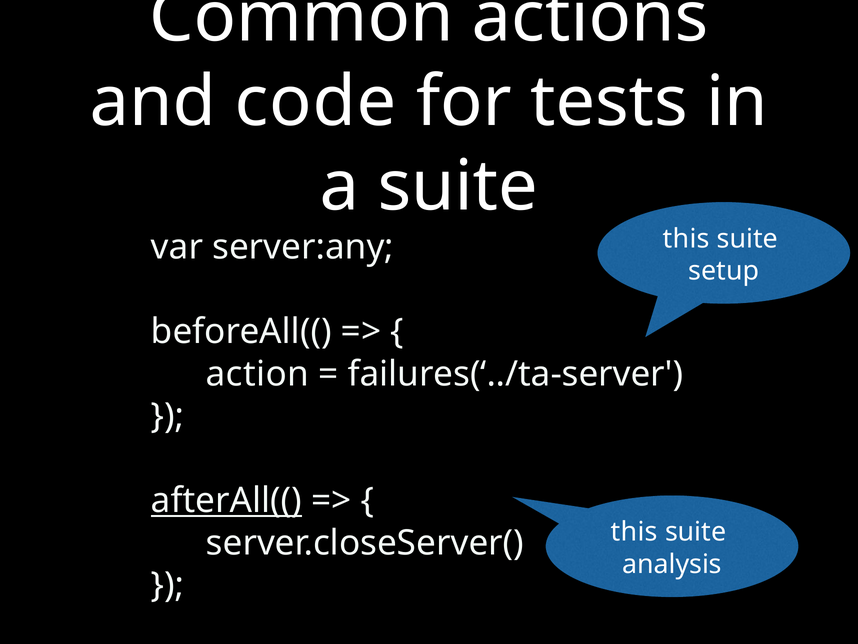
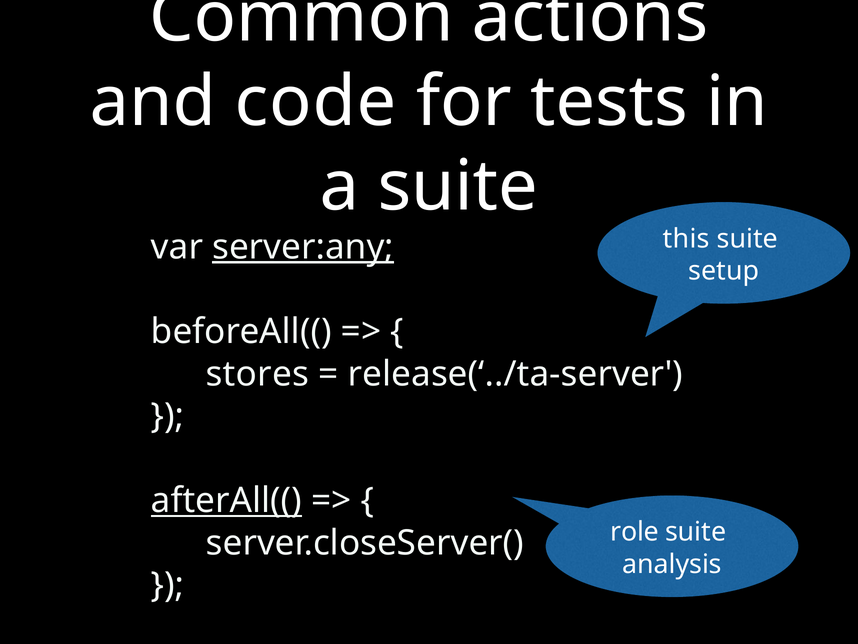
server:any underline: none -> present (303, 247)
action: action -> stores (257, 374)
failures(‘../ta-server: failures(‘../ta-server -> release(‘../ta-server (515, 374)
this: this -> role (635, 532)
